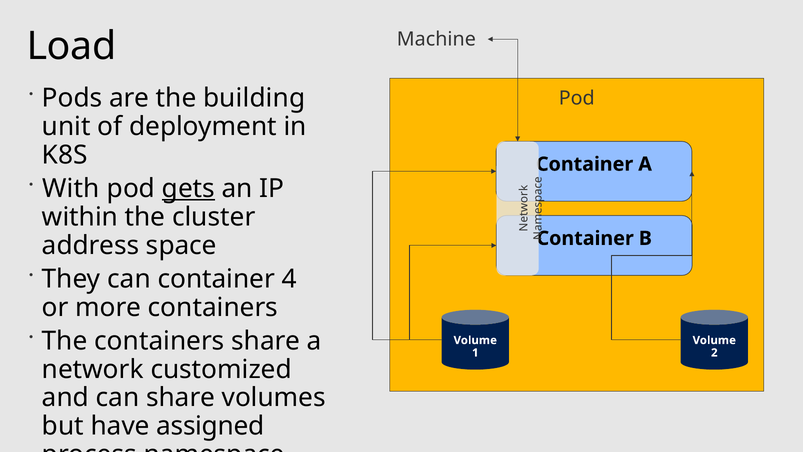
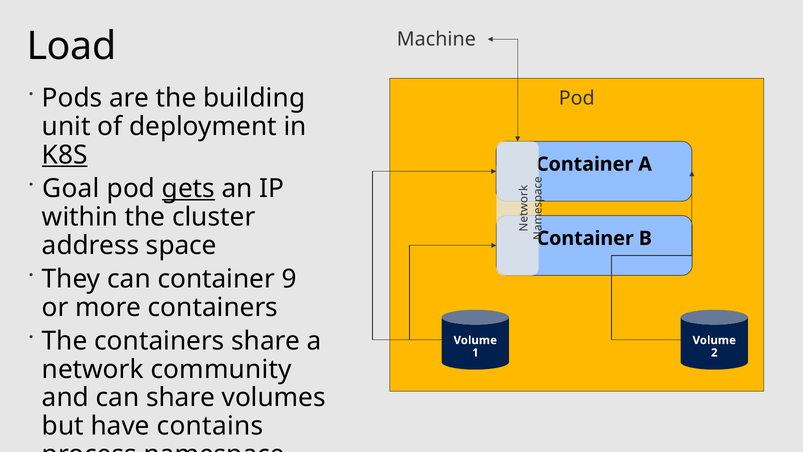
K8S underline: none -> present (65, 155)
With: With -> Goal (71, 188)
4: 4 -> 9 (289, 279)
customized: customized -> community (221, 369)
assigned: assigned -> contains (210, 426)
